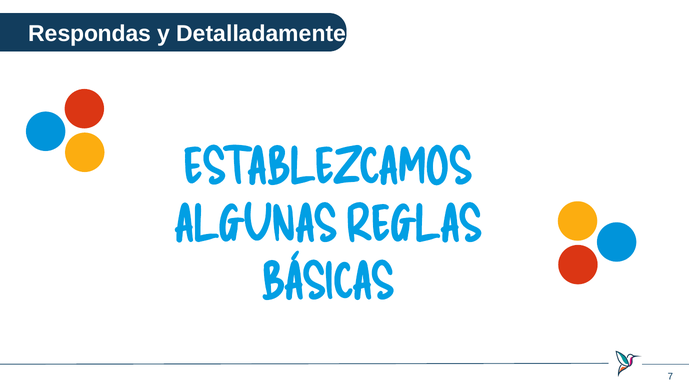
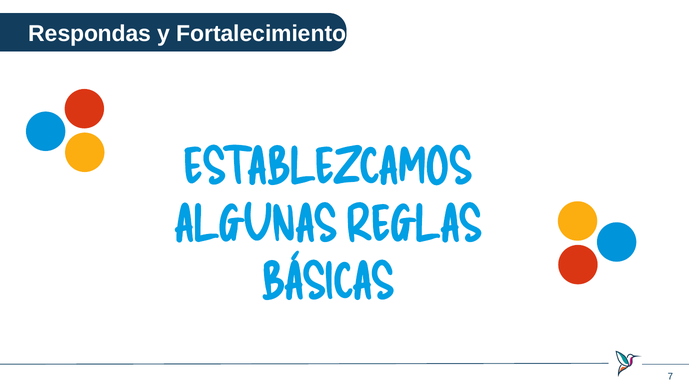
Detalladamente: Detalladamente -> Fortalecimiento (261, 34)
